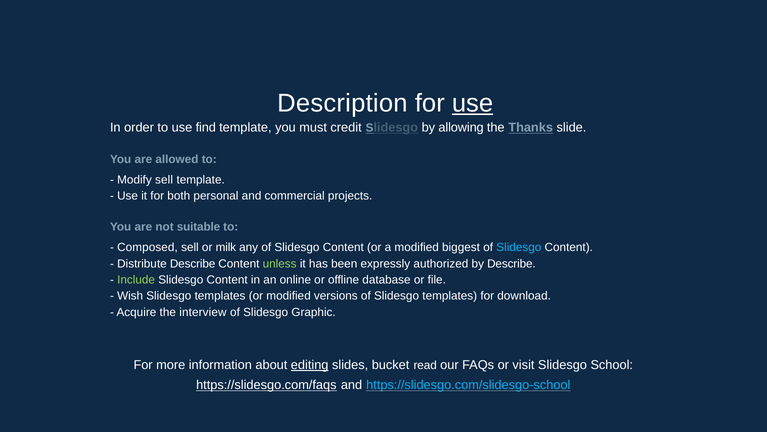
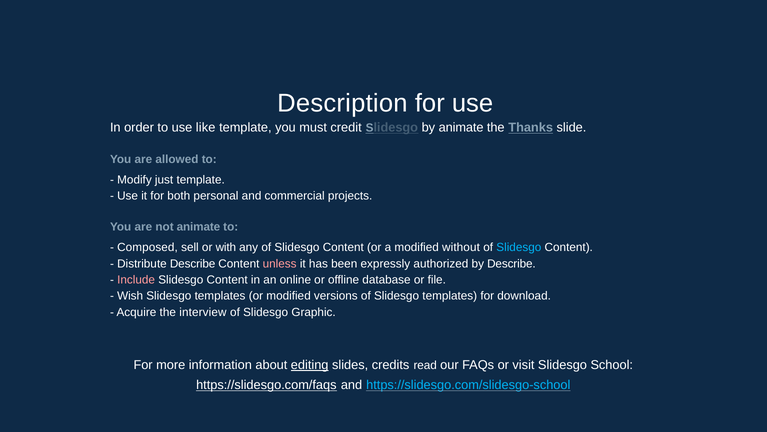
use underline: present -> none (472, 103)
find: find -> like (206, 128)
by allowing: allowing -> animate (461, 128)
Modify sell: sell -> just (164, 180)
not suitable: suitable -> animate (198, 227)
milk: milk -> with (226, 247)
biggest: biggest -> without (461, 247)
unless colour: light green -> pink (280, 263)
Include colour: light green -> pink (136, 280)
bucket: bucket -> credits (391, 364)
